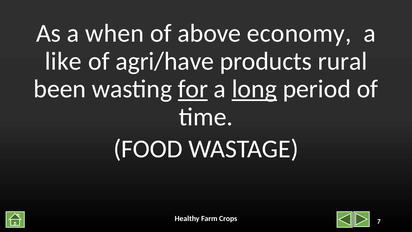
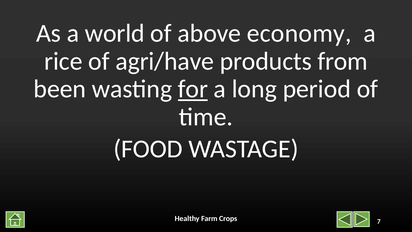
when: when -> world (115, 33)
like: like -> rice (63, 61)
rural: rural -> from (343, 61)
long underline: present -> none (254, 89)
